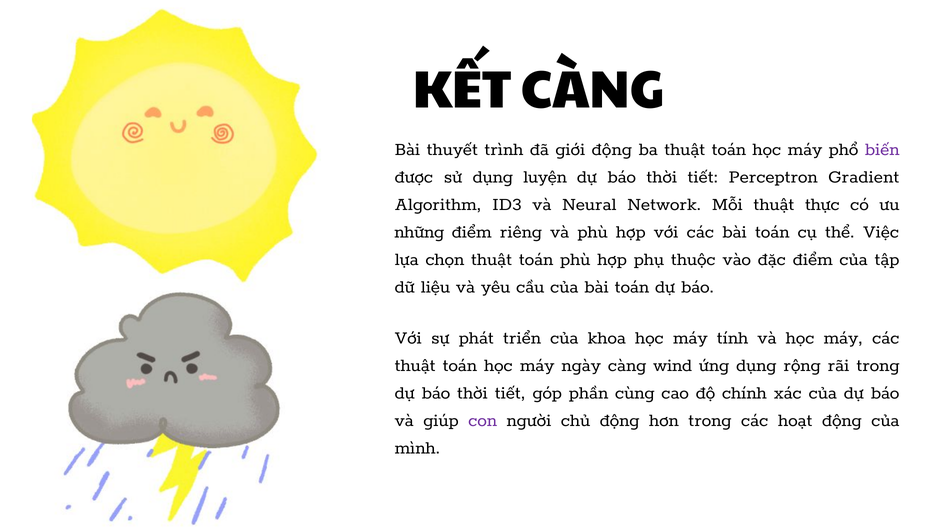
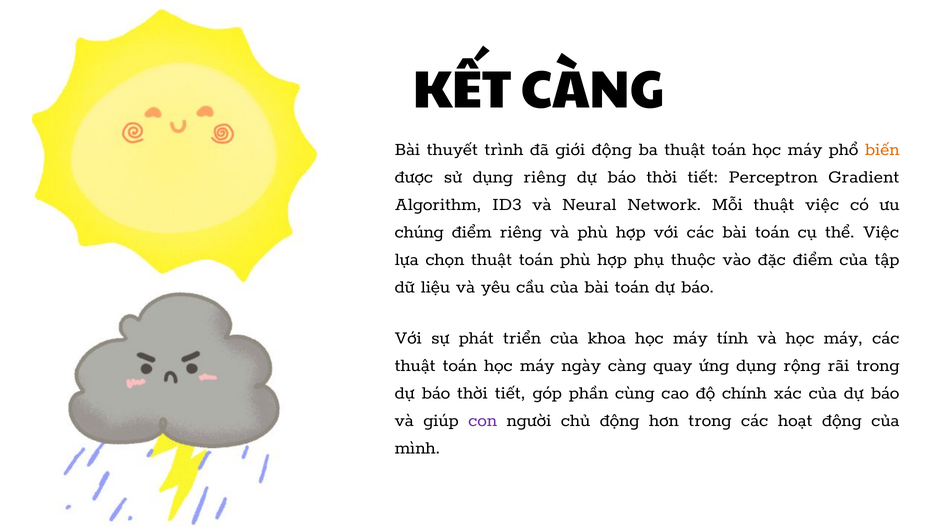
biến colour: purple -> orange (882, 149)
dụng luyện: luyện -> riêng (545, 176)
thuật thực: thực -> việc (822, 204)
những: những -> chúng (419, 231)
wind: wind -> quay (673, 365)
